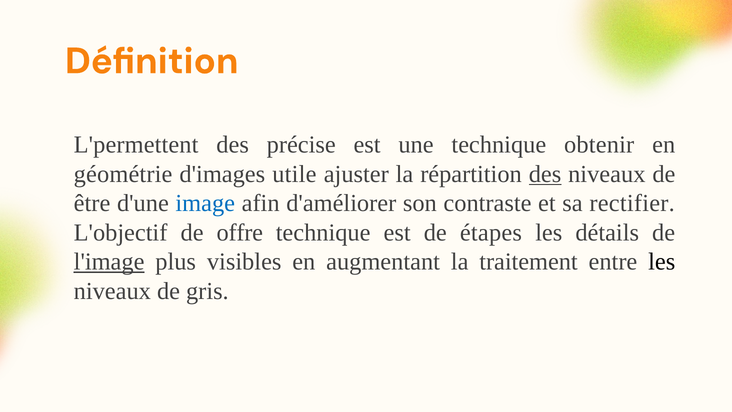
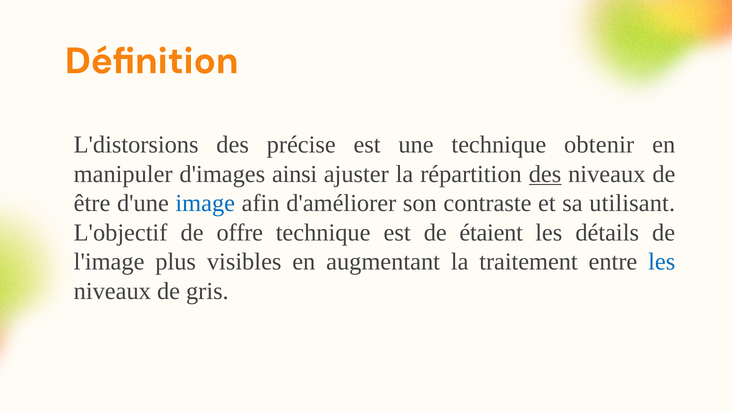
L'permettent: L'permettent -> L'distorsions (136, 145)
géométrie: géométrie -> manipuler (123, 174)
utile: utile -> ainsi (295, 174)
rectifier: rectifier -> utilisant (632, 203)
étapes: étapes -> étaient (491, 232)
l'image underline: present -> none (109, 262)
les colour: black -> blue (662, 262)
